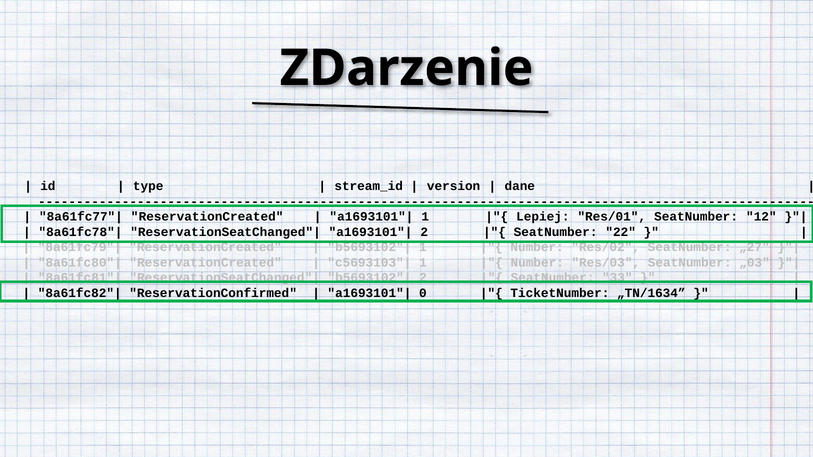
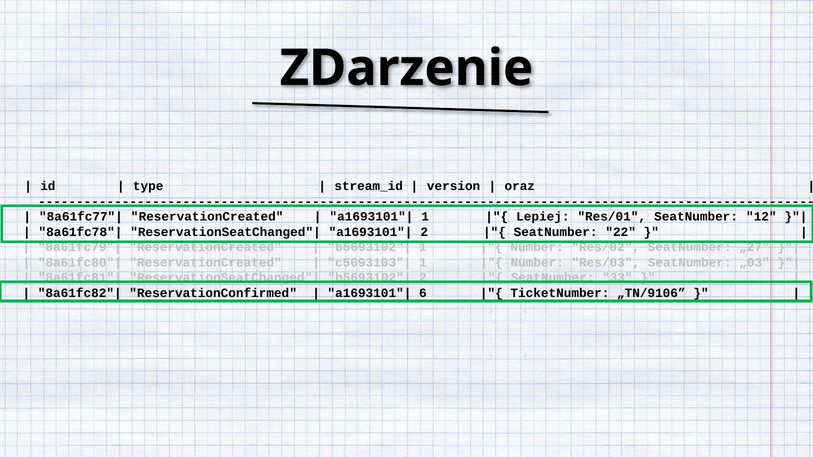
dane: dane -> oraz (520, 186)
0: 0 -> 6 (423, 293)
„TN/1634: „TN/1634 -> „TN/9106 (651, 293)
